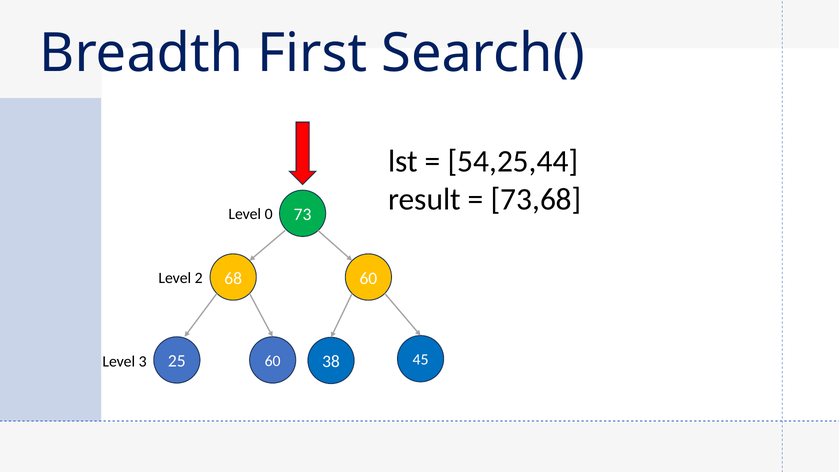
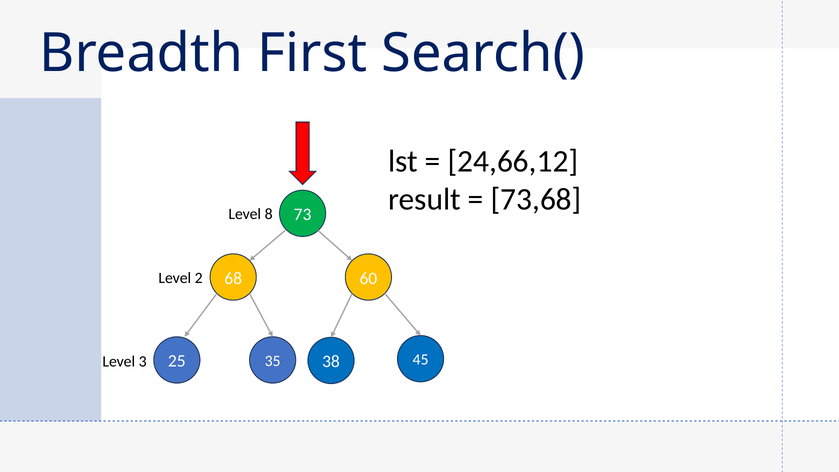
54,25,44: 54,25,44 -> 24,66,12 (513, 161)
0: 0 -> 8 (269, 214)
25 60: 60 -> 35 (273, 361)
